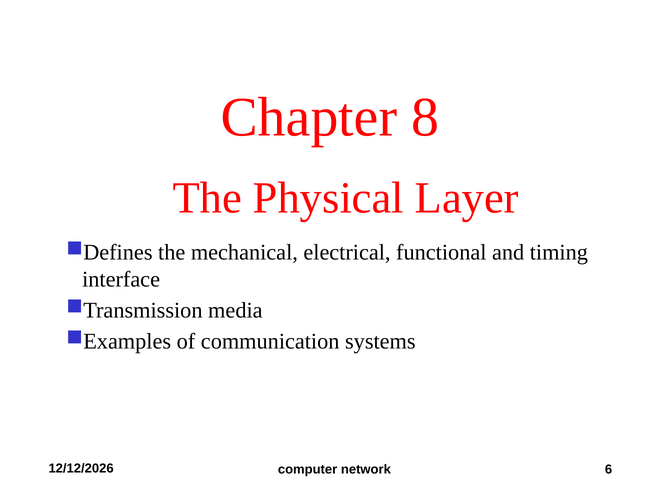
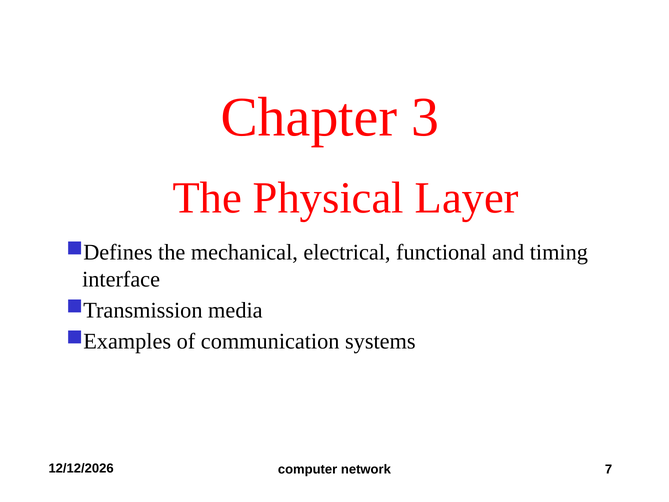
8: 8 -> 3 (425, 117)
6: 6 -> 7 (609, 469)
